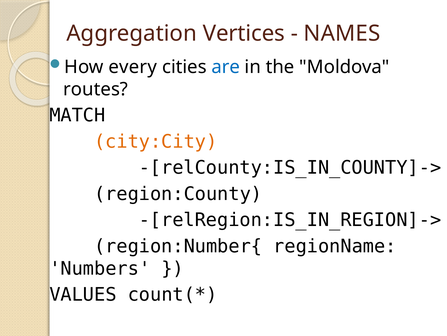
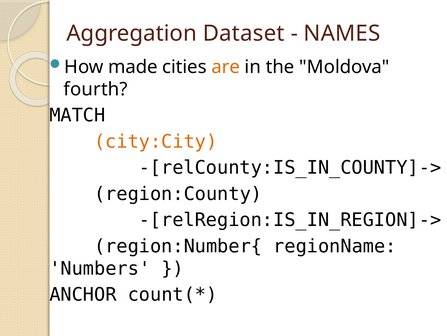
Vertices: Vertices -> Dataset (244, 33)
every: every -> made (133, 67)
are colour: blue -> orange (226, 67)
routes: routes -> fourth (96, 89)
VALUES: VALUES -> ANCHOR (83, 294)
